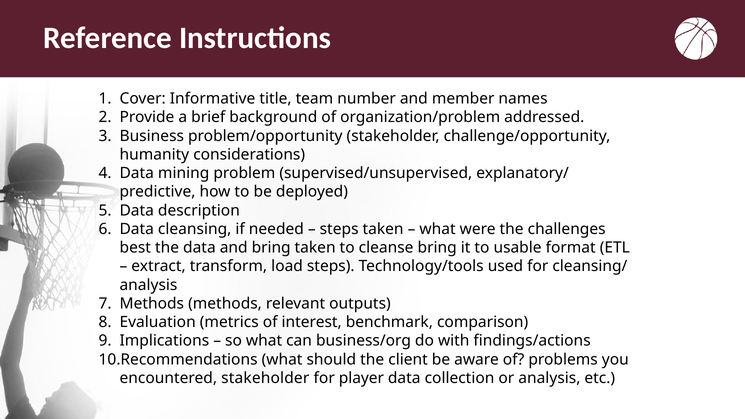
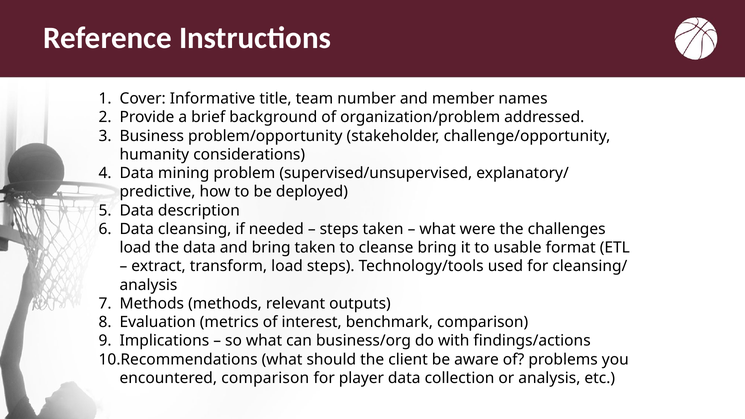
best: best -> load (135, 248)
encountered stakeholder: stakeholder -> comparison (265, 378)
